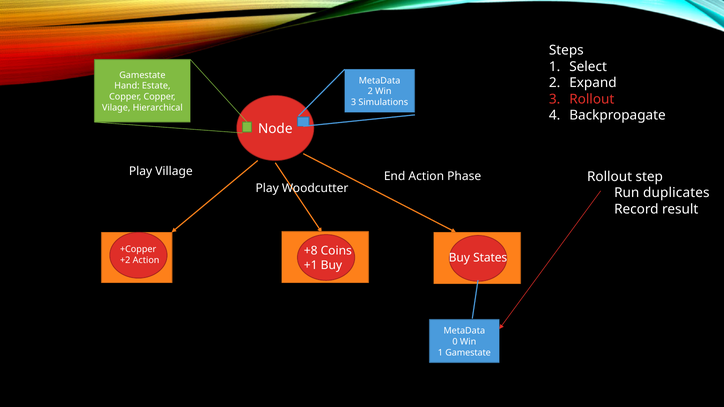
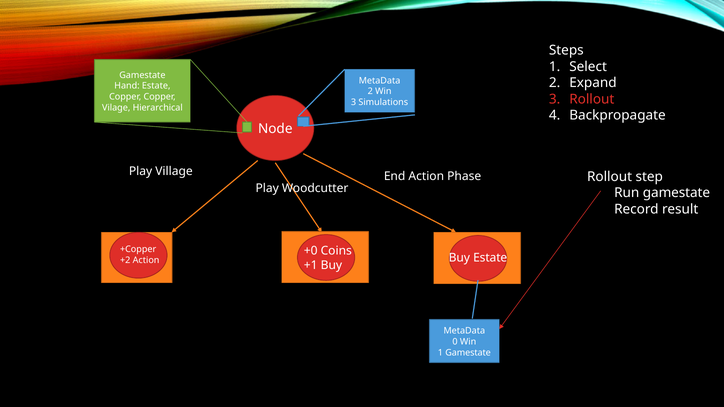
Run duplicates: duplicates -> gamestate (676, 193)
+8: +8 -> +0 (311, 251)
Buy States: States -> Estate (490, 258)
